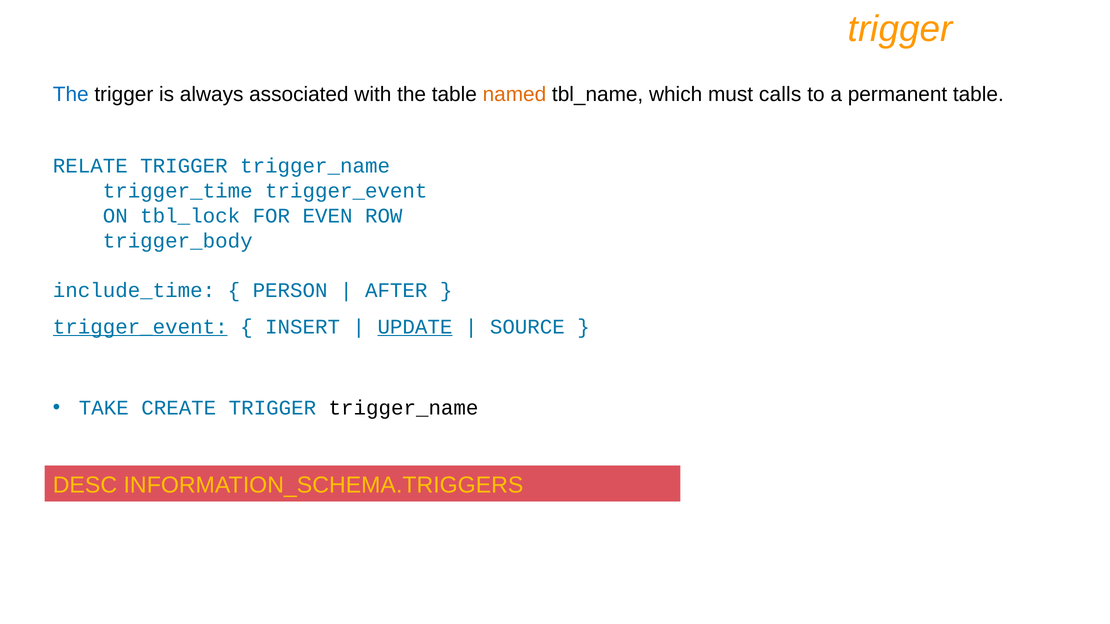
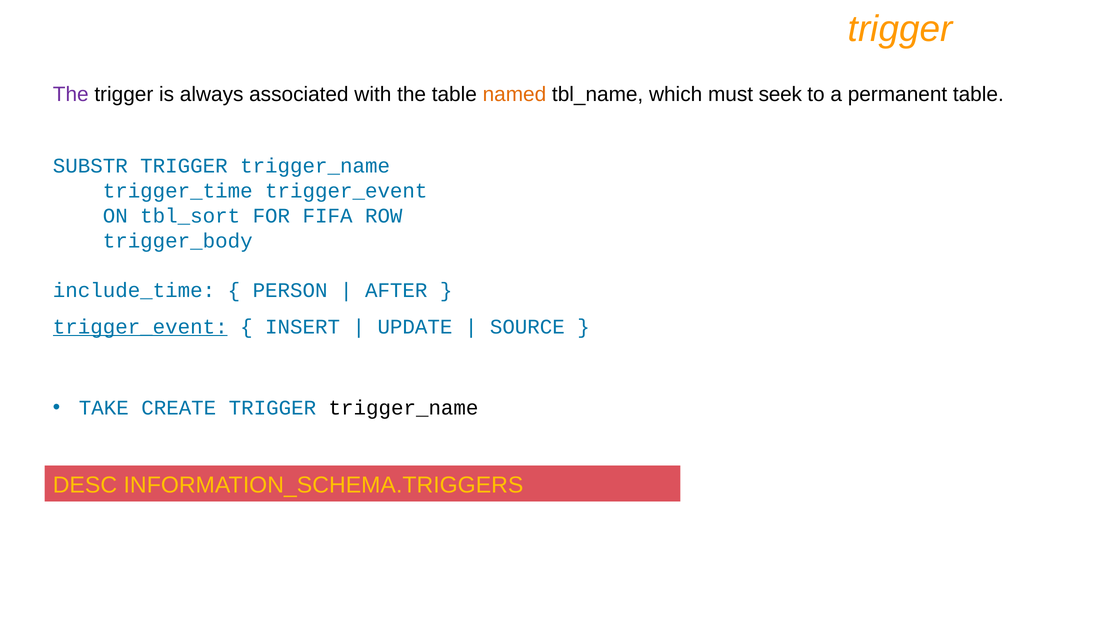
The colour: blue -> purple (71, 94)
calls: calls -> seek (780, 94)
RELATE: RELATE -> SUBSTR (90, 166)
tbl_lock: tbl_lock -> tbl_sort (190, 216)
EVEN: EVEN -> FIFA (328, 216)
UPDATE underline: present -> none (415, 327)
